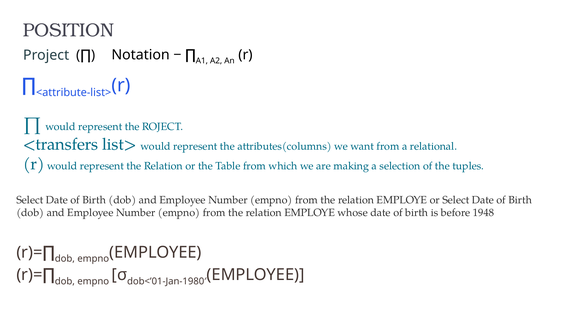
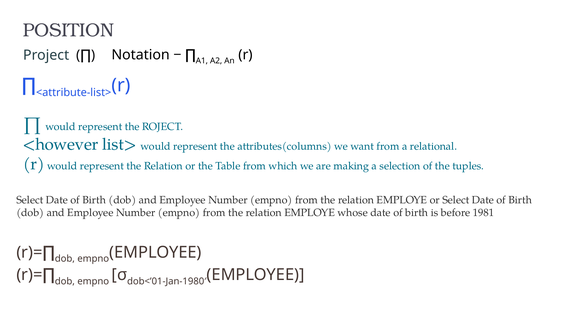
<transfers: <transfers -> <however (61, 144)
1948: 1948 -> 1981 (483, 213)
